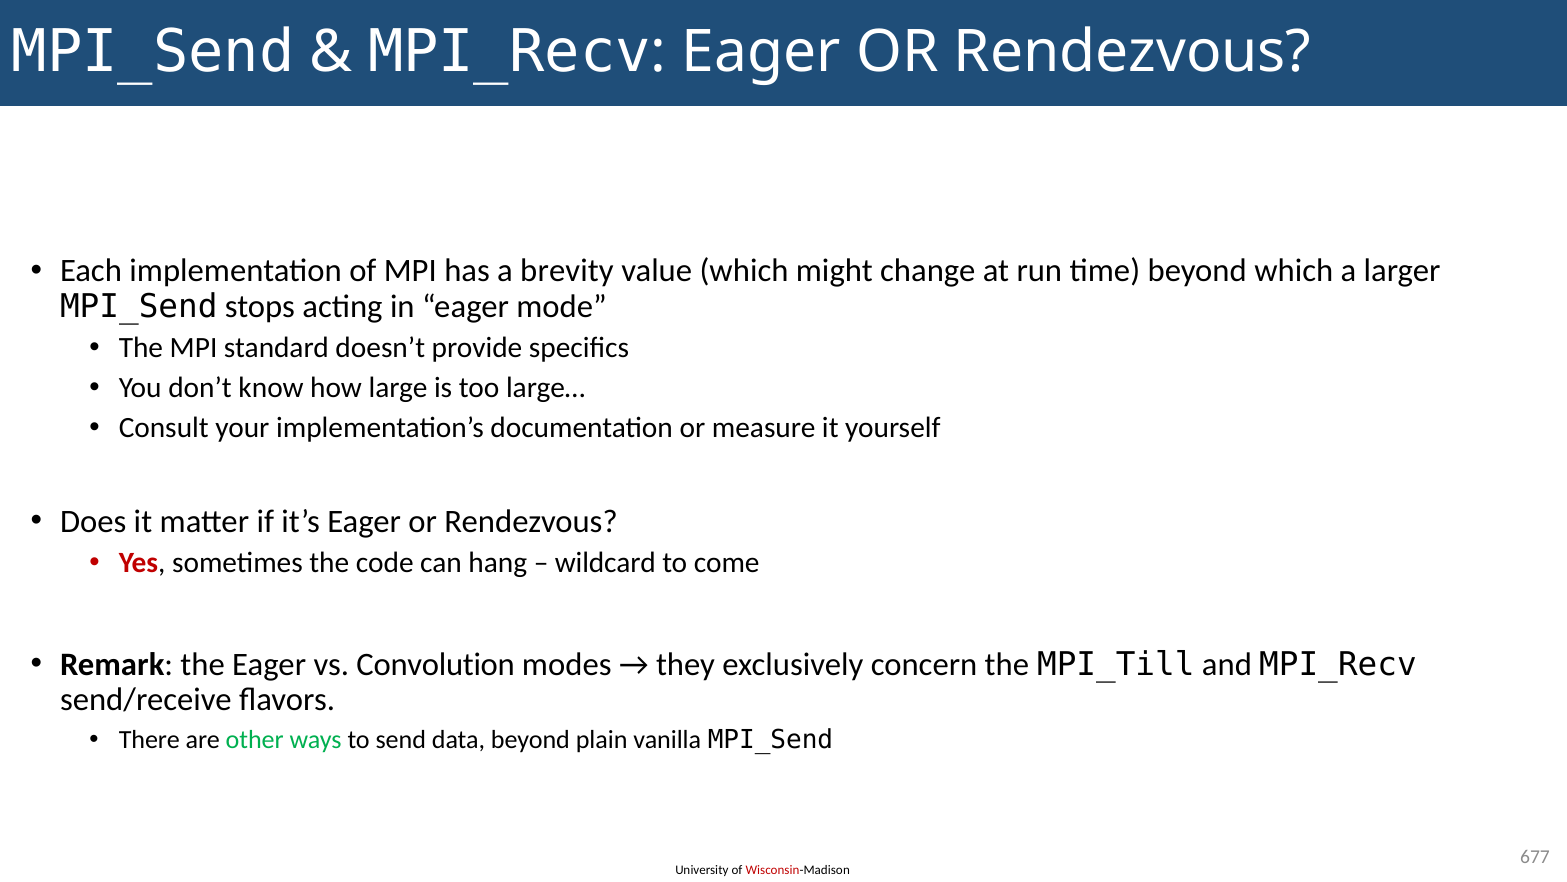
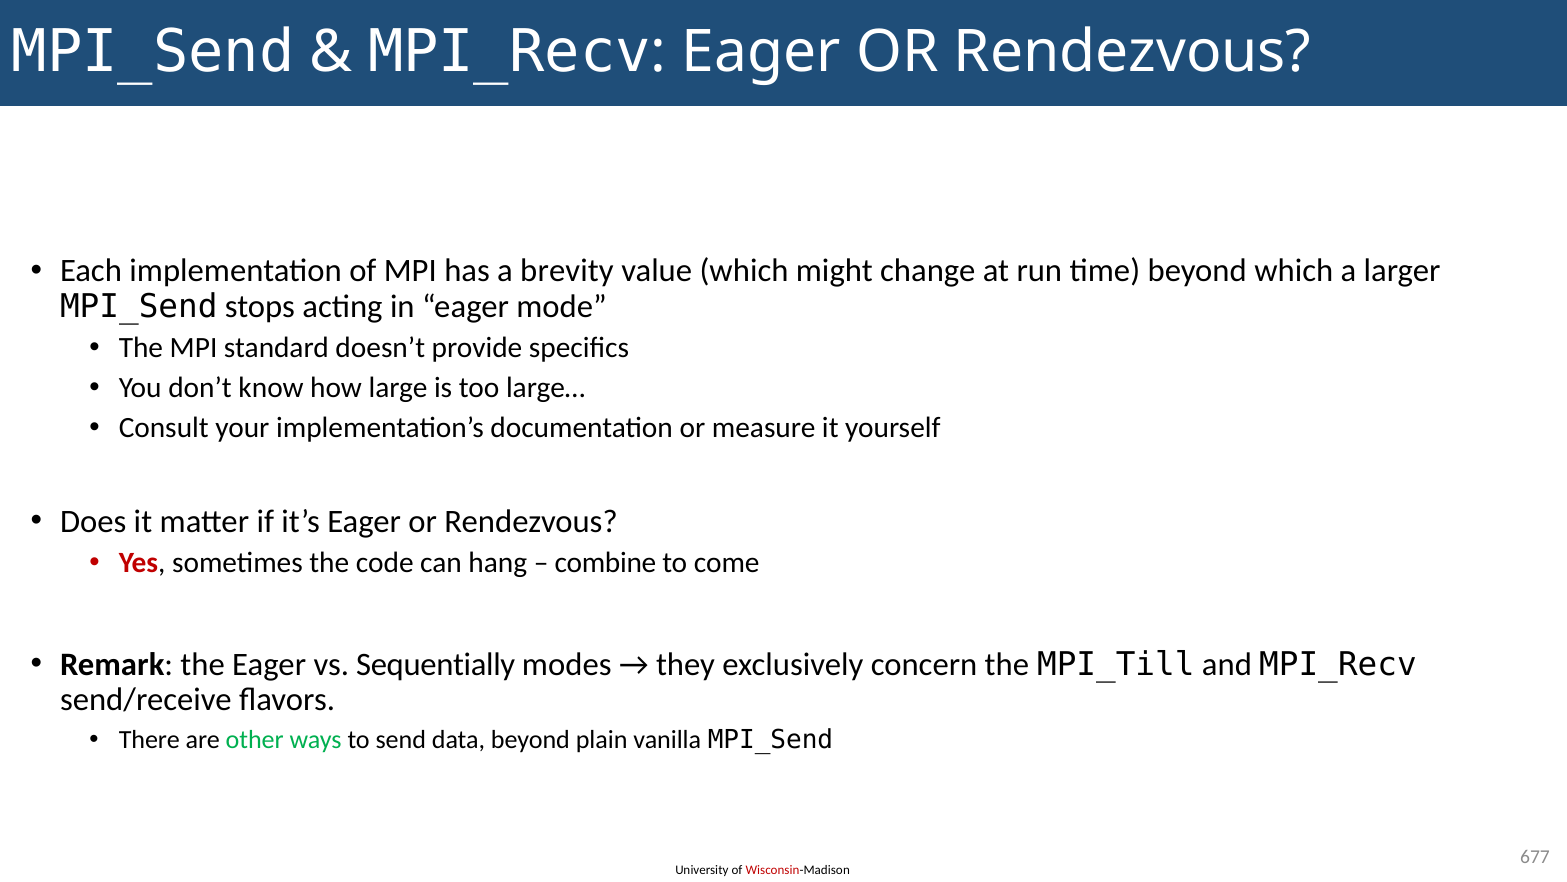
wildcard: wildcard -> combine (605, 563)
Convolution: Convolution -> Sequentially (436, 664)
